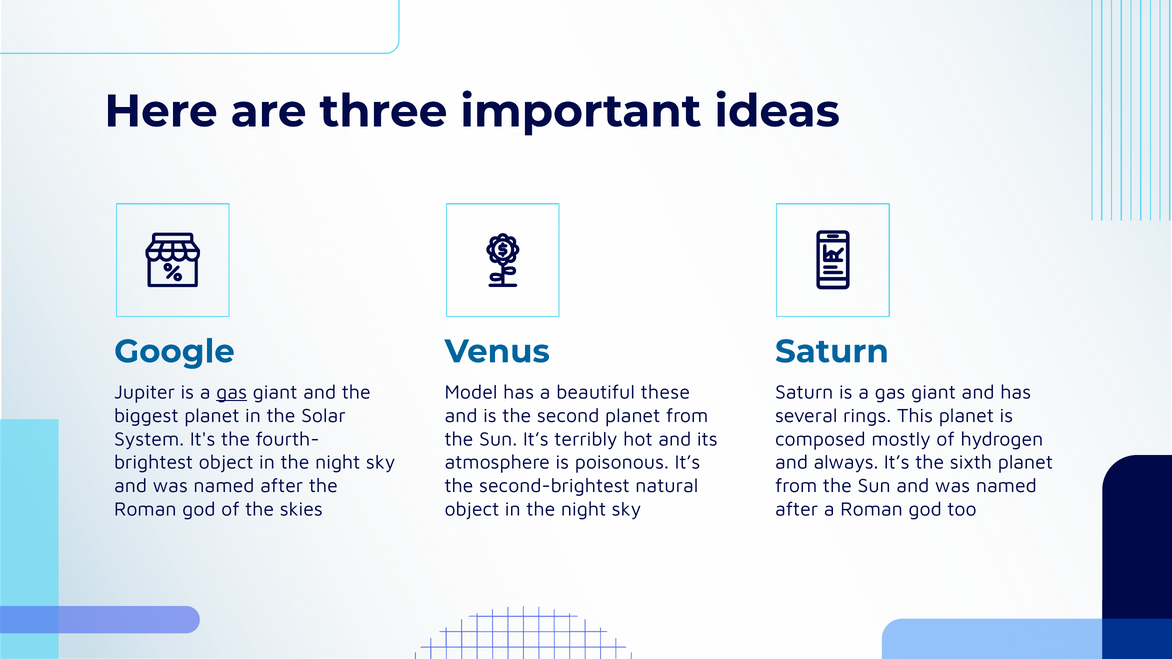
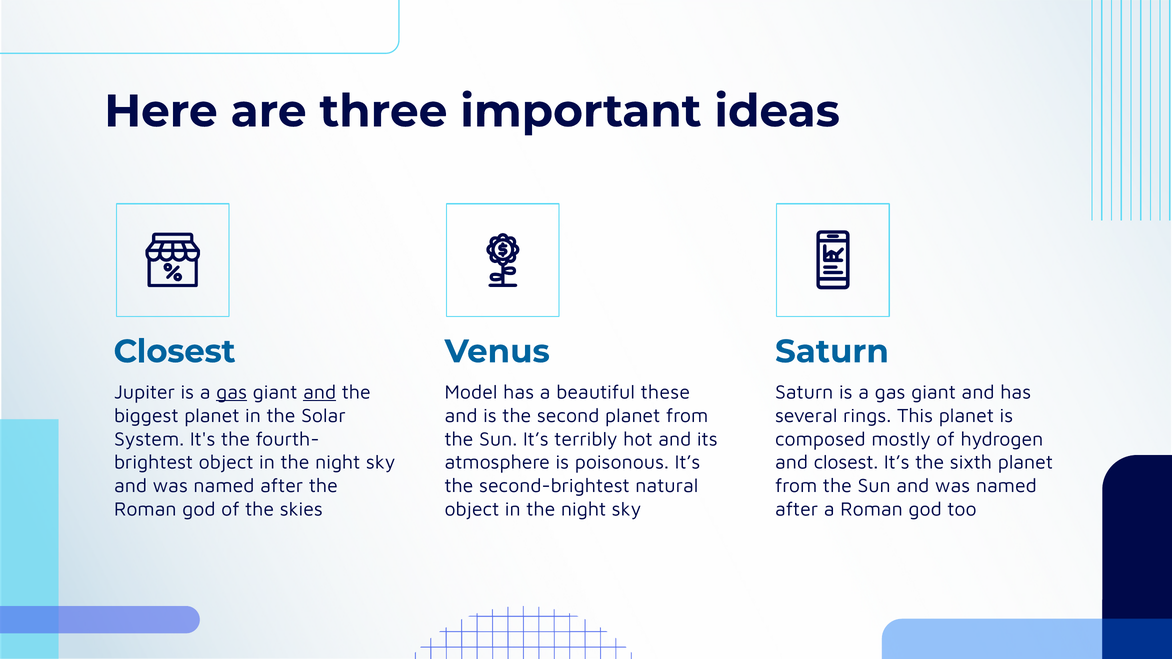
Google: Google -> Closest (175, 352)
and underline: none -> present (320, 392)
and always: always -> closest (846, 463)
